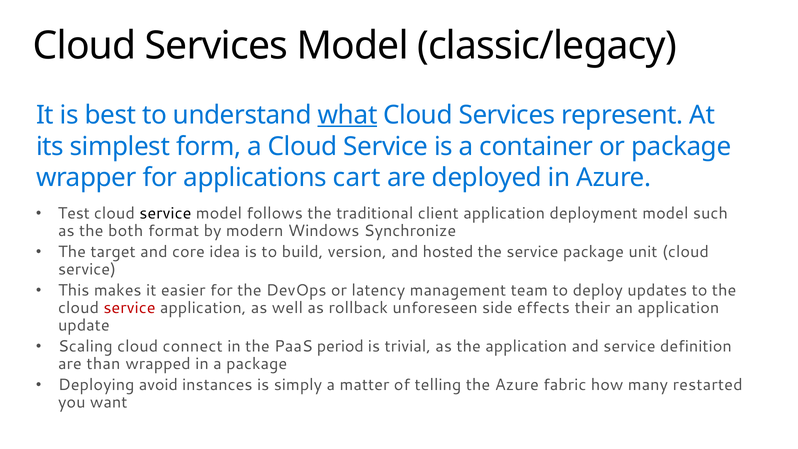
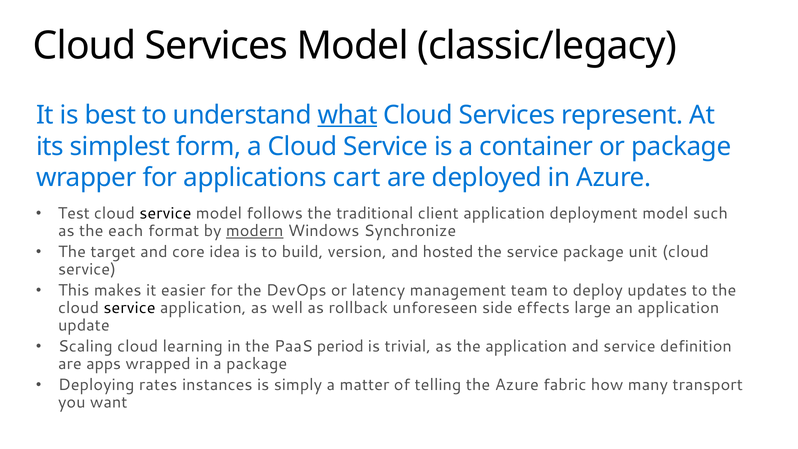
both: both -> each (126, 231)
modern underline: none -> present (255, 231)
service colour: red -> black (129, 308)
their: their -> large (593, 308)
connect: connect -> learning (193, 346)
than: than -> apps (104, 364)
avoid: avoid -> rates (158, 385)
restarted: restarted -> transport (708, 385)
